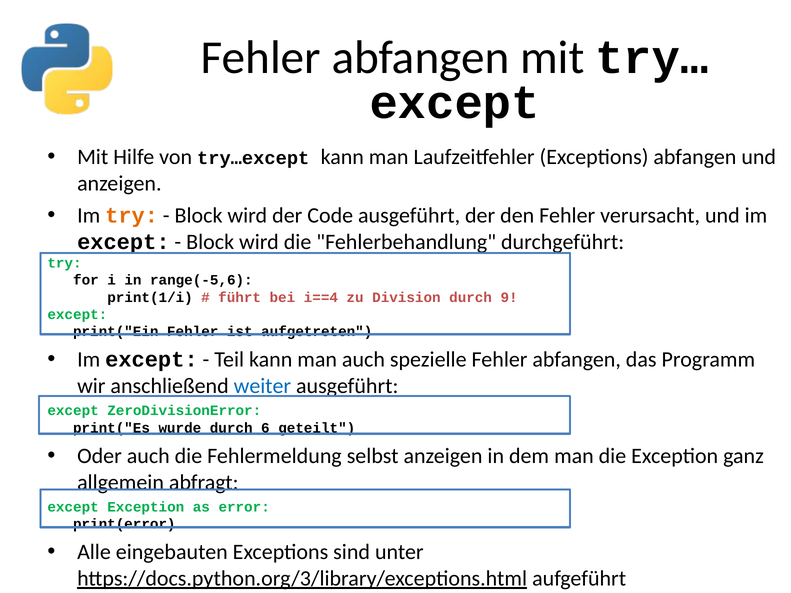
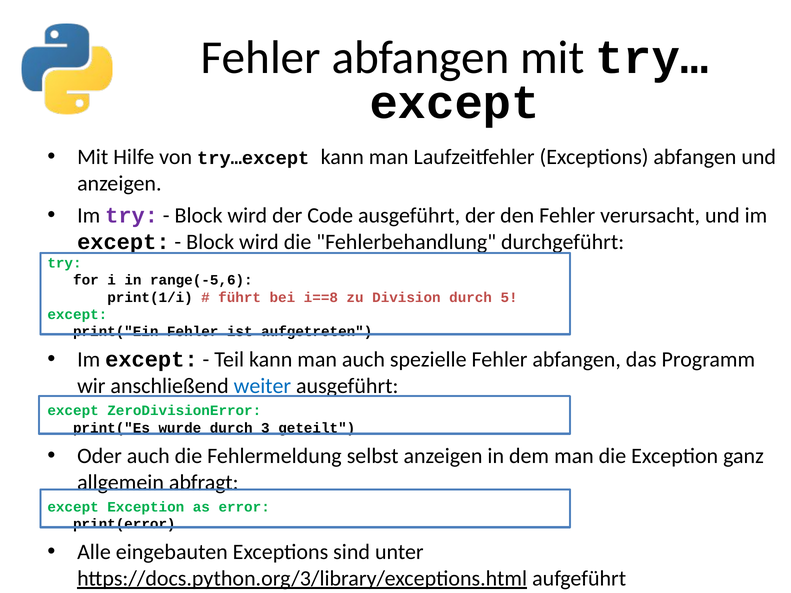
try colour: orange -> purple (132, 216)
i==4: i==4 -> i==8 (321, 297)
9: 9 -> 5 (509, 297)
6: 6 -> 3 (265, 428)
